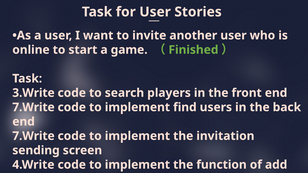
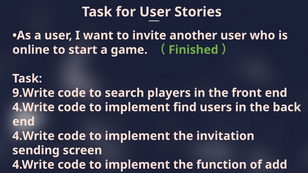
3.Write: 3.Write -> 9.Write (33, 93)
7.Write: 7.Write -> 4.Write (33, 107)
7.Write: 7.Write -> 4.Write (33, 136)
